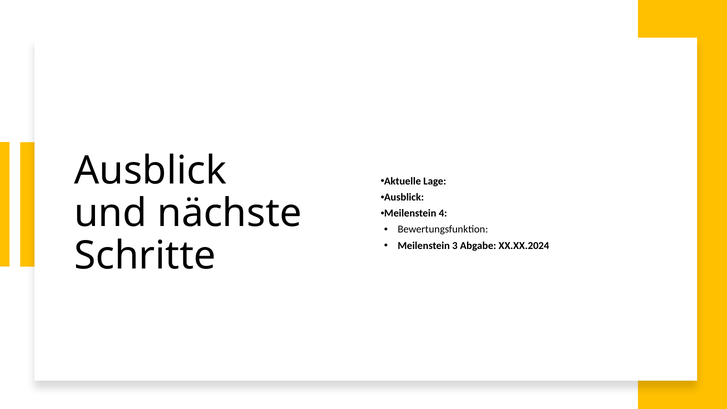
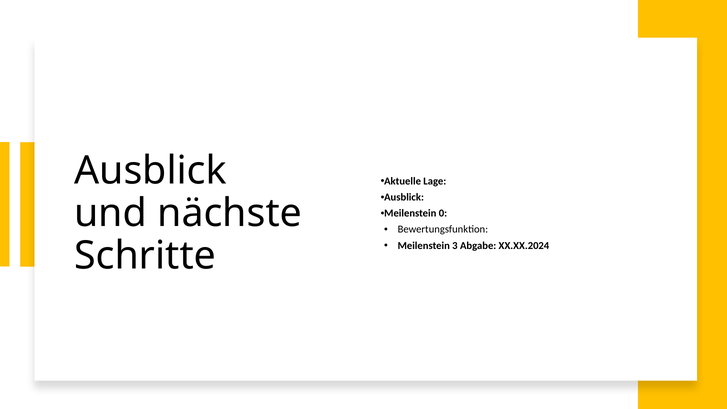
4: 4 -> 0 (443, 213)
